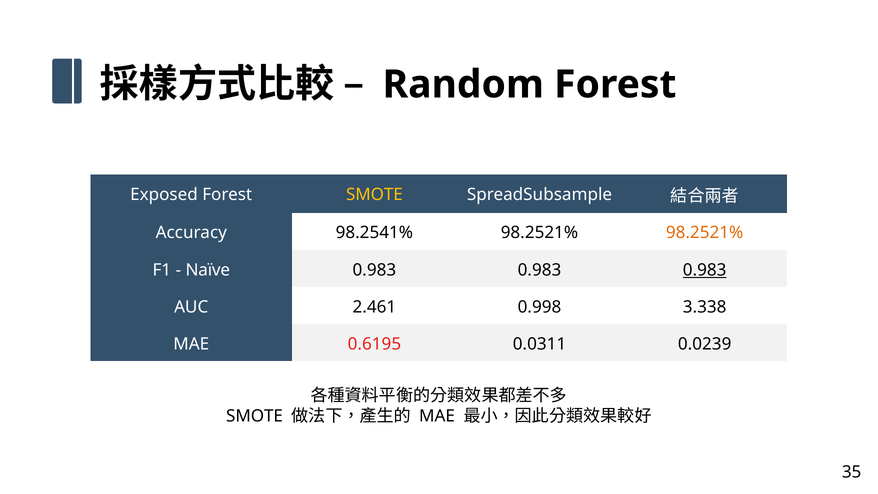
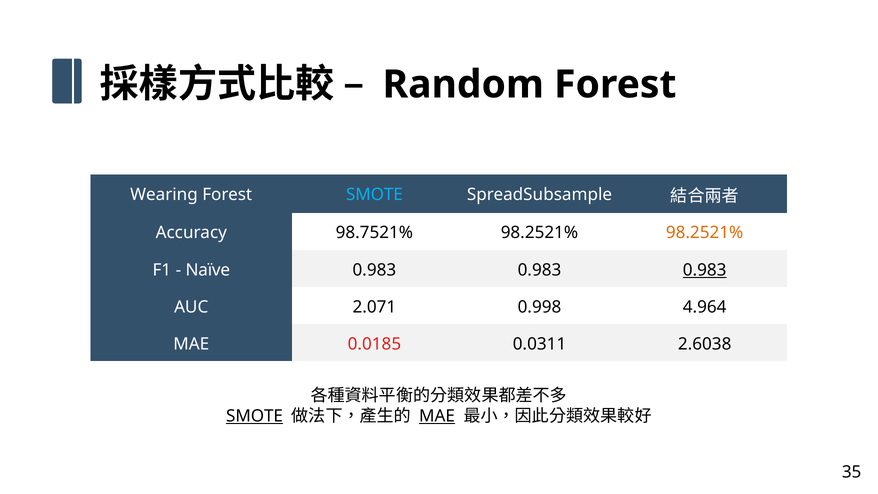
Exposed: Exposed -> Wearing (164, 195)
SMOTE colour: yellow -> light blue (374, 195)
98.2541%: 98.2541% -> 98.7521% (374, 233)
2.461: 2.461 -> 2.071 (374, 307)
3.338: 3.338 -> 4.964 (705, 307)
0.6195: 0.6195 -> 0.0185 (374, 344)
0.0239: 0.0239 -> 2.6038 (705, 344)
SMOTE underline: none -> present (255, 416)
MAE underline: none -> present (437, 416)
